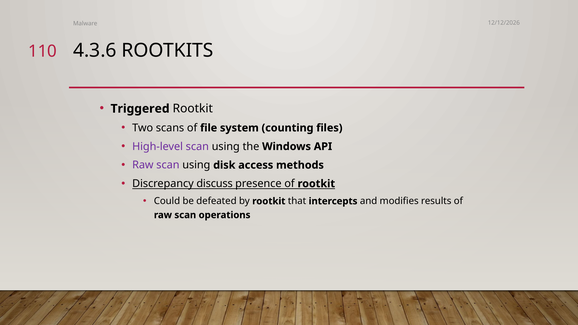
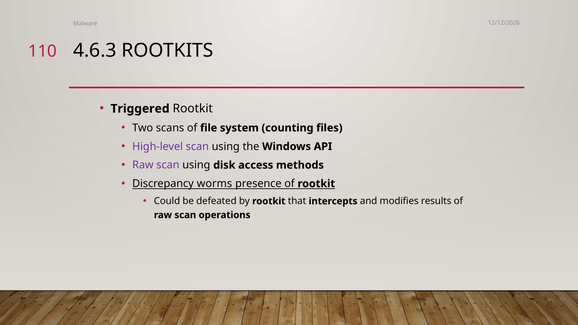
4.3.6: 4.3.6 -> 4.6.3 (95, 51)
discuss: discuss -> worms (214, 184)
